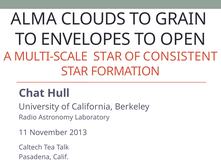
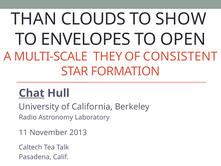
ALMA: ALMA -> THAN (34, 19)
GRAIN: GRAIN -> SHOW (181, 19)
MULTI-SCALE STAR: STAR -> THEY (108, 56)
Chat underline: none -> present (32, 93)
